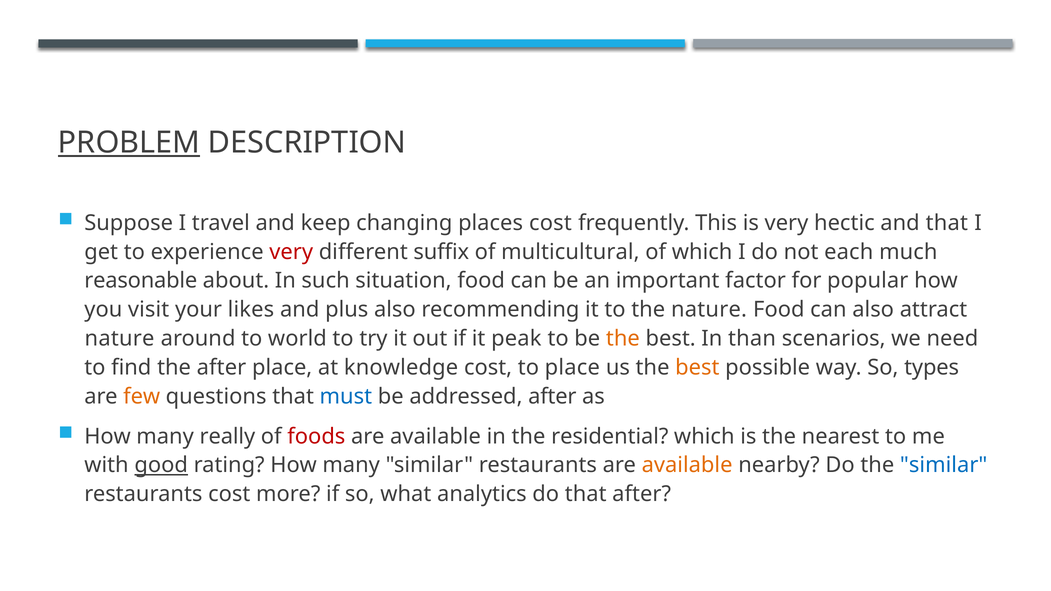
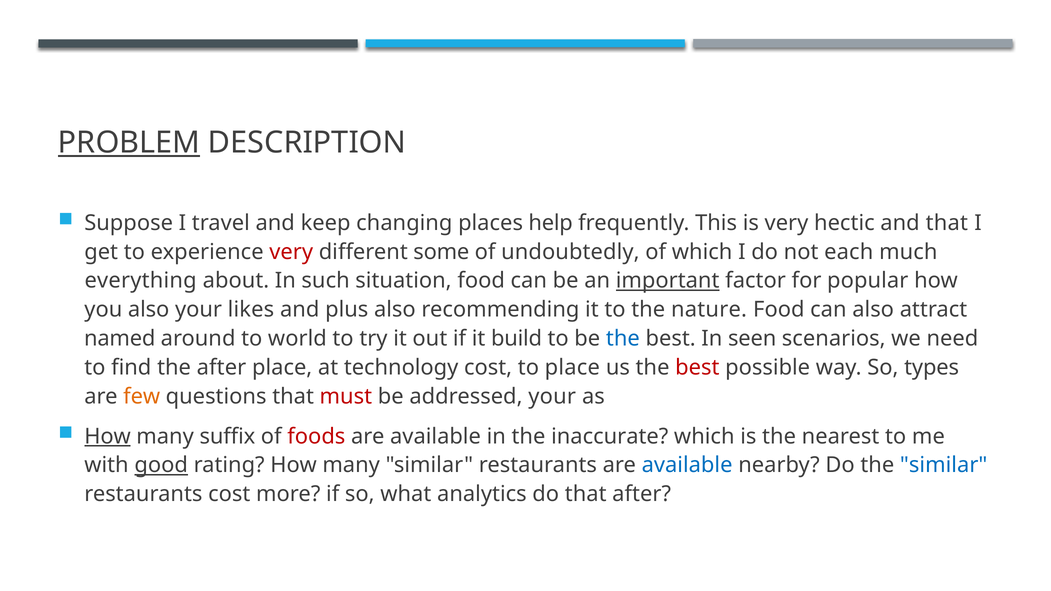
places cost: cost -> help (551, 223)
suffix: suffix -> some (441, 252)
multicultural: multicultural -> undoubtedly (570, 252)
reasonable: reasonable -> everything (141, 281)
important underline: none -> present (668, 281)
you visit: visit -> also (149, 310)
nature: nature -> named (120, 339)
peak: peak -> build (517, 339)
the colour: orange -> blue (623, 339)
than: than -> seen (752, 339)
knowledge: knowledge -> technology (401, 368)
best colour: orange -> red (697, 368)
must colour: blue -> red (346, 397)
addressed after: after -> your (552, 397)
How underline: none -> present (108, 436)
really: really -> suffix (227, 436)
residential: residential -> inaccurate (610, 436)
available colour: orange -> blue (687, 465)
